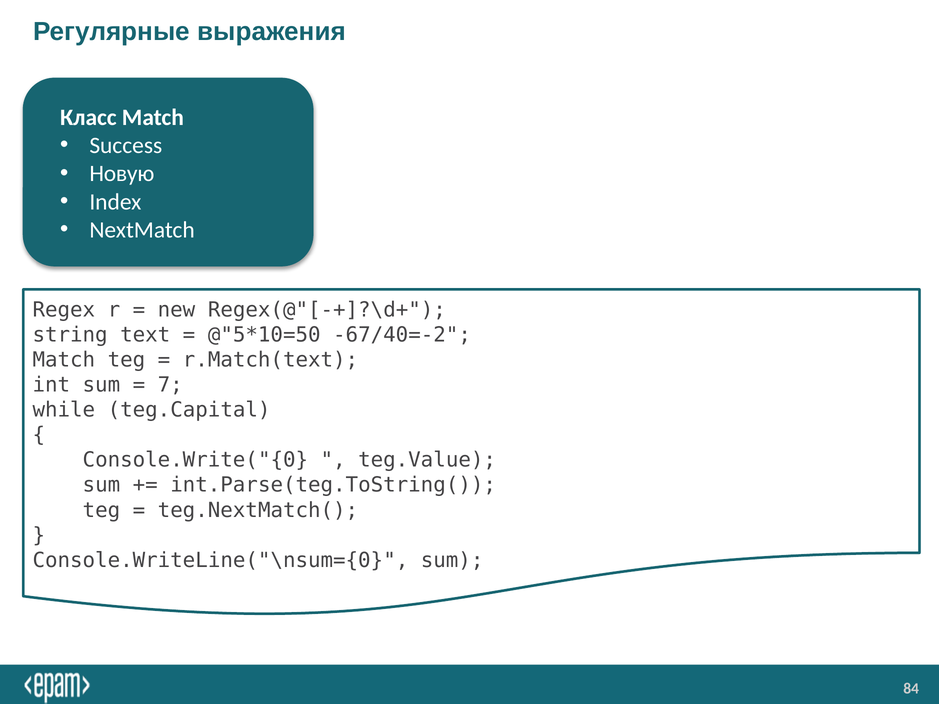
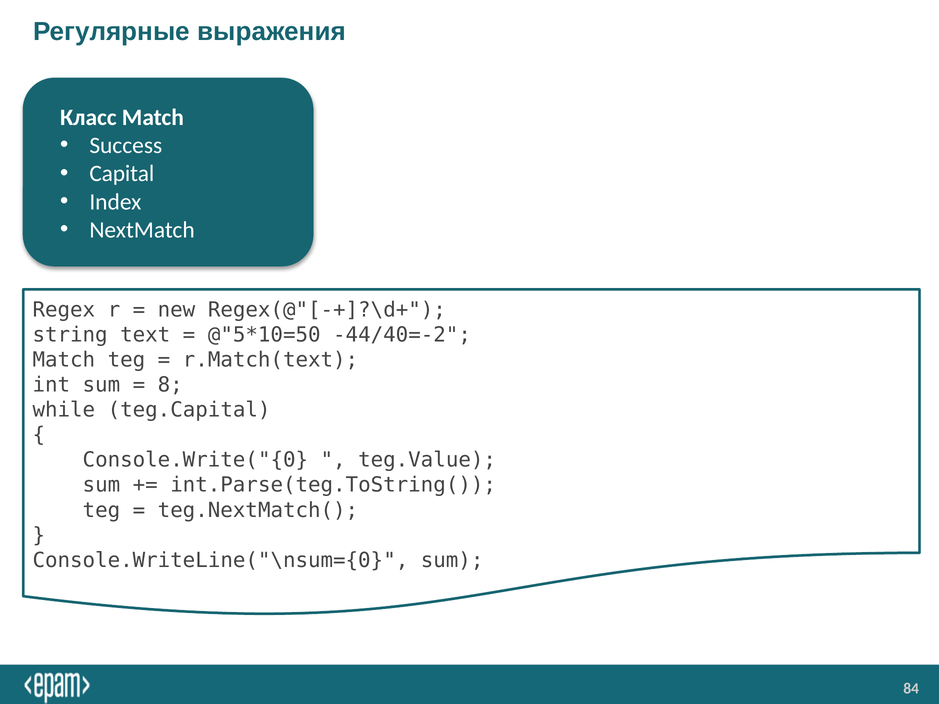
Новую: Новую -> Capital (122, 174)
-67/40=-2: -67/40=-2 -> -44/40=-2 (402, 335)
7: 7 -> 8 (170, 385)
